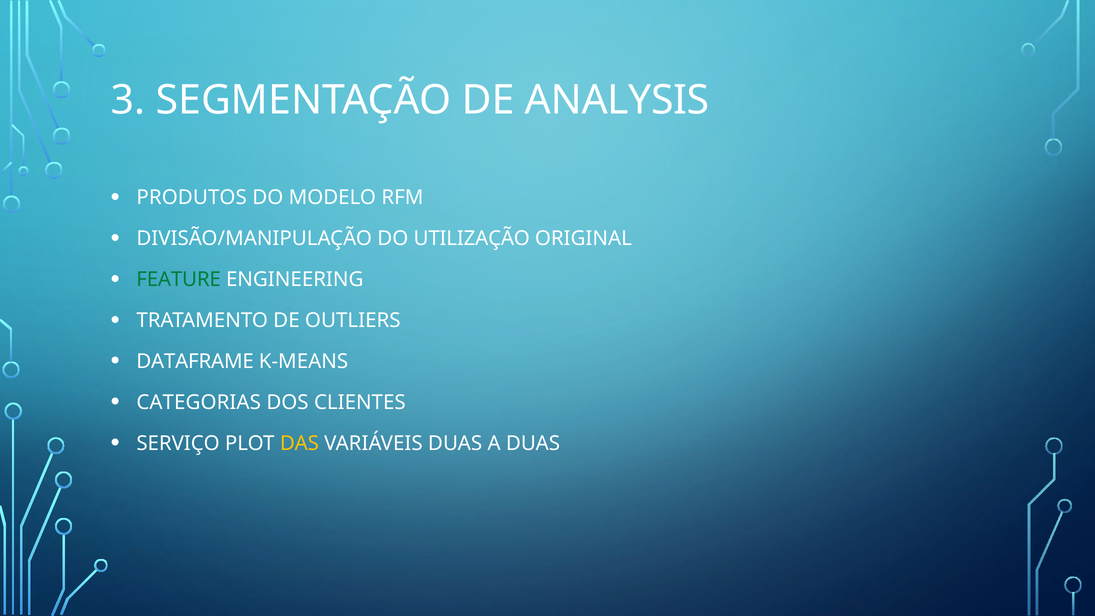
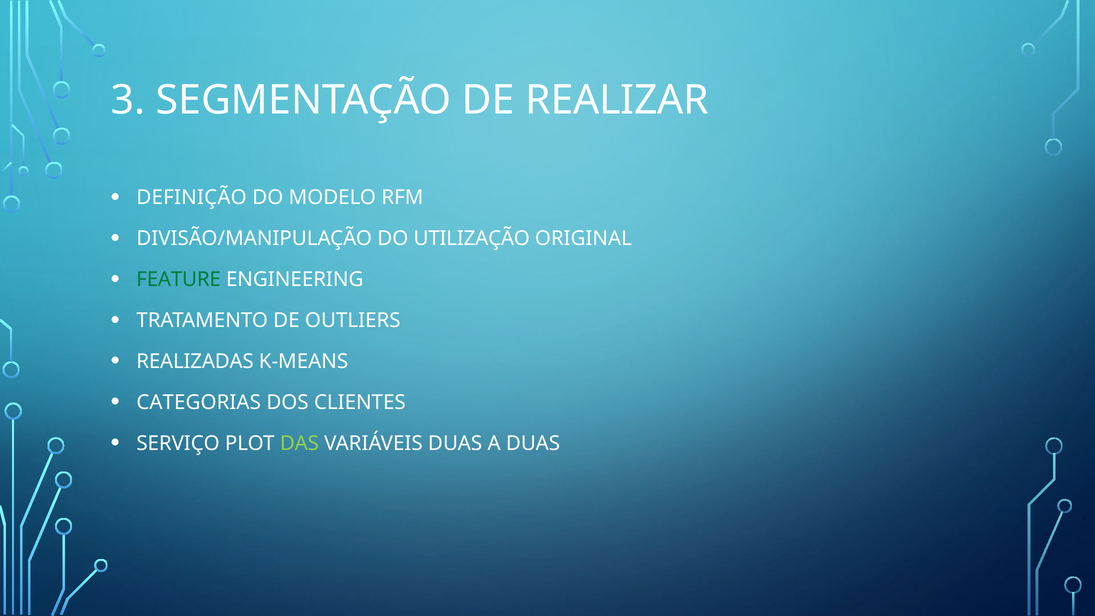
ANALYSIS: ANALYSIS -> REALIZAR (617, 100)
PRODUTOS: PRODUTOS -> DEFINIÇÃO (192, 198)
DATAFRAME: DATAFRAME -> REALIZADAS (195, 361)
DAS colour: yellow -> light green (299, 443)
